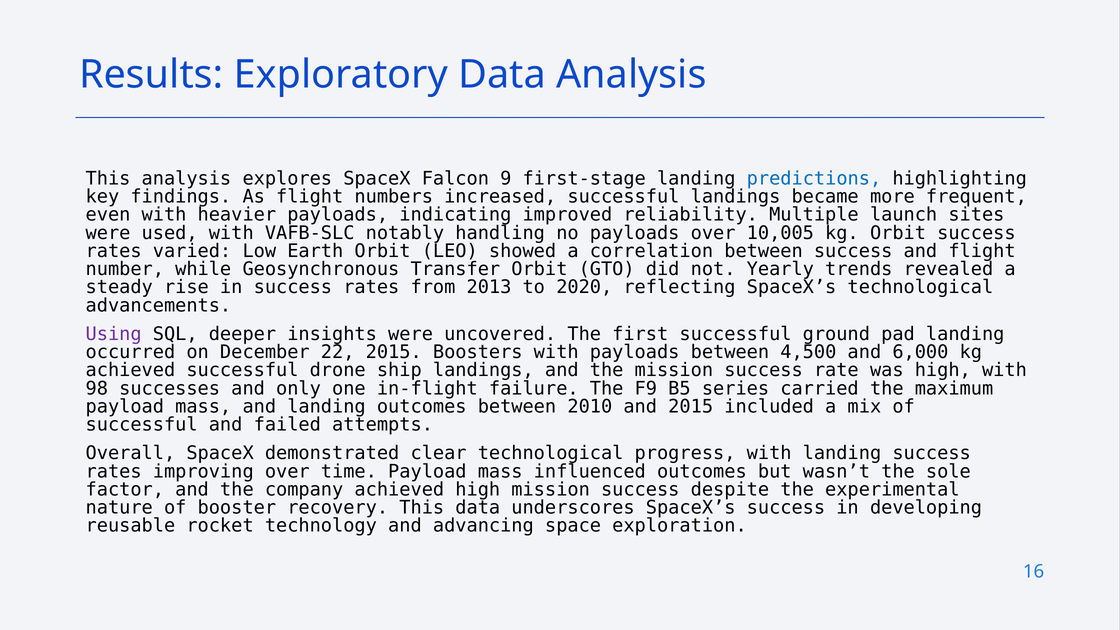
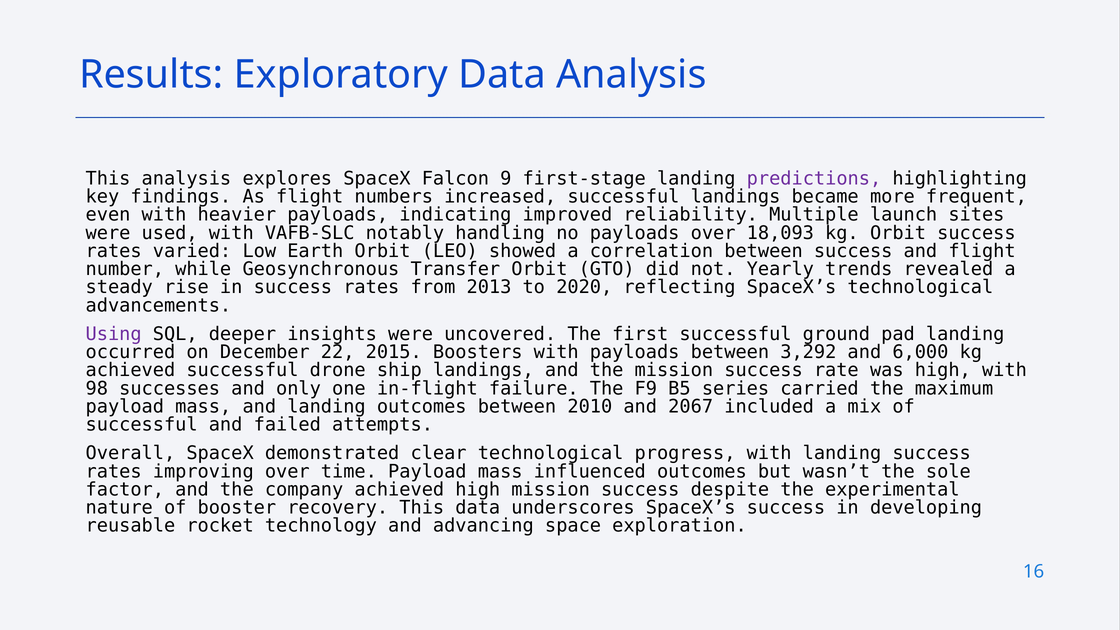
predictions colour: blue -> purple (814, 179)
10,005: 10,005 -> 18,093 (780, 233)
4,500: 4,500 -> 3,292 (808, 352)
and 2015: 2015 -> 2067 (691, 407)
